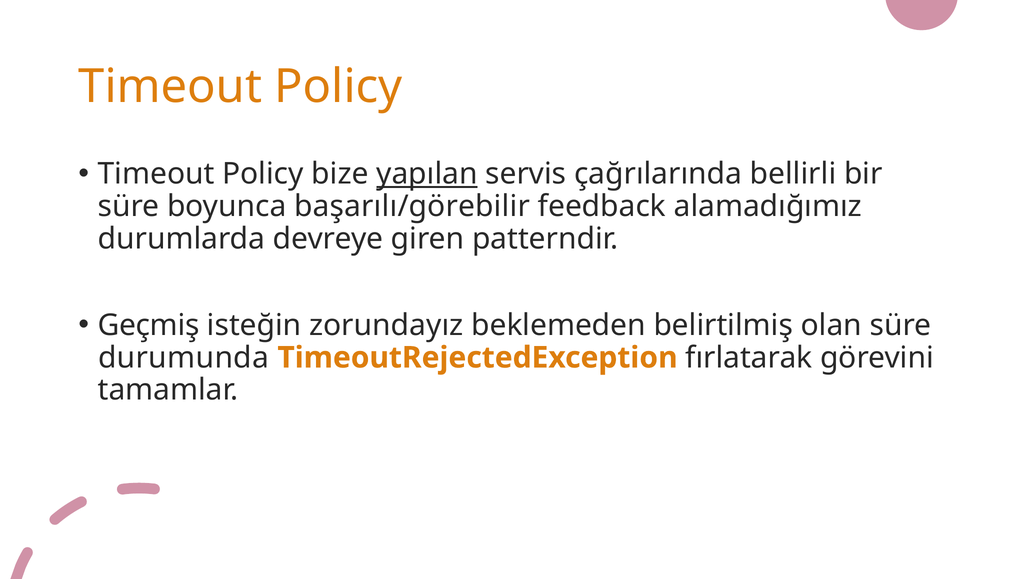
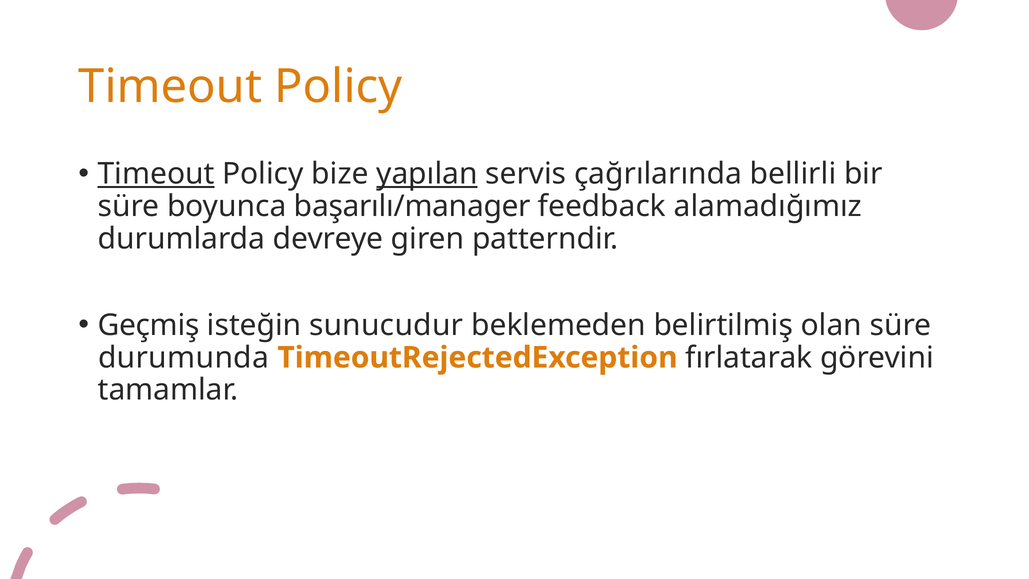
Timeout underline: none -> present (156, 174)
başarılı/görebilir: başarılı/görebilir -> başarılı/manager (412, 206)
zorundayız: zorundayız -> sunucudur (386, 325)
